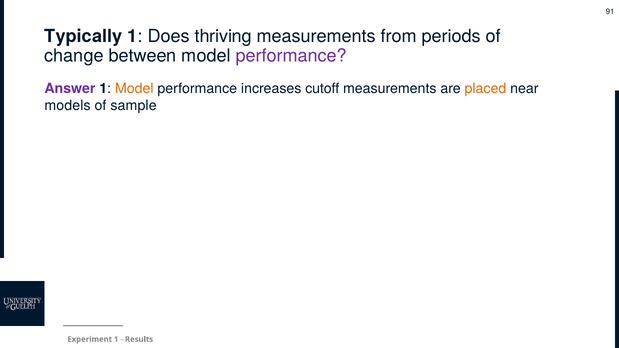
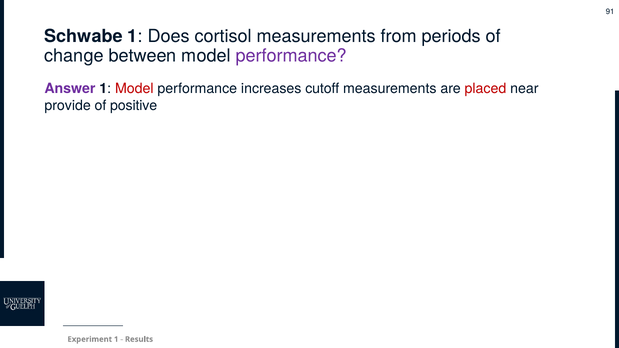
Typically: Typically -> Schwabe (84, 37)
thriving: thriving -> cortisol (223, 37)
Model colour: orange -> red (134, 89)
placed colour: orange -> red (485, 89)
models: models -> provide (68, 106)
sample: sample -> positive (134, 106)
